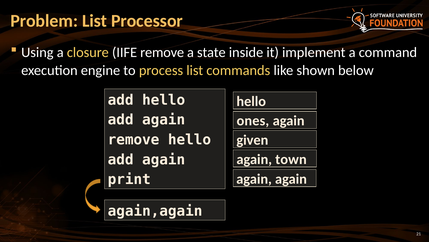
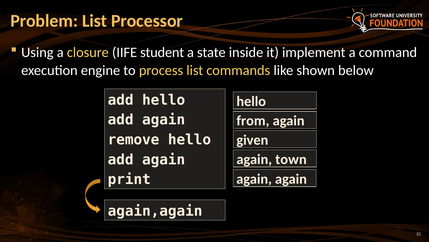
IIFE remove: remove -> student (162, 52)
ones: ones -> from (253, 121)
